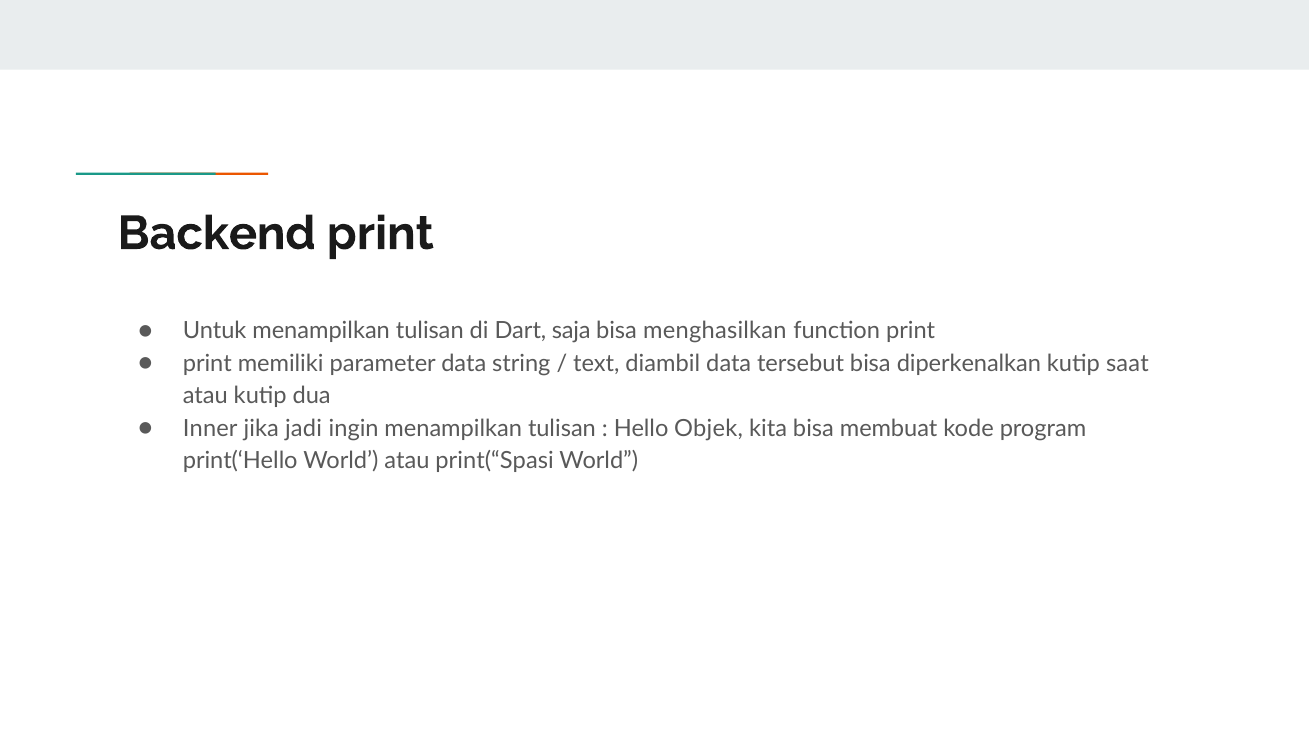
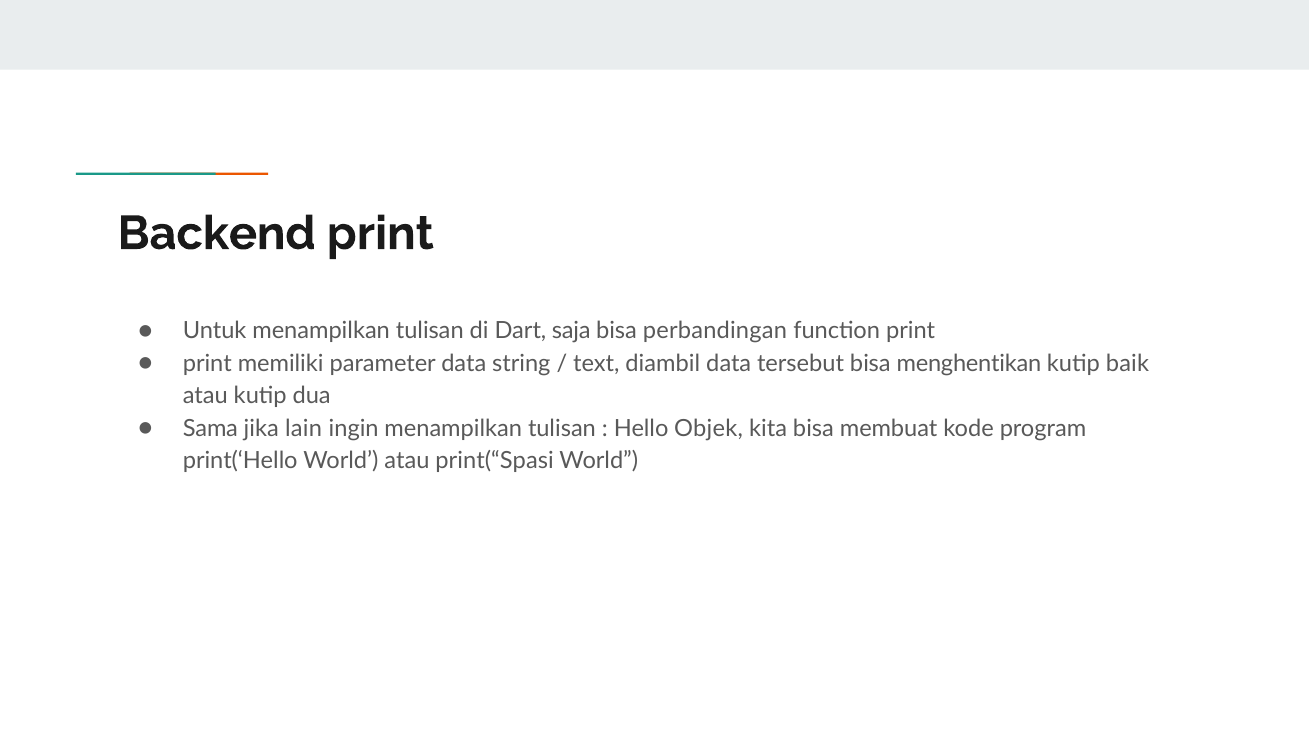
menghasilkan: menghasilkan -> perbandingan (715, 331)
diperkenalkan: diperkenalkan -> menghentikan (969, 363)
saat: saat -> baik (1127, 363)
Inner: Inner -> Sama (210, 429)
jadi: jadi -> lain (304, 429)
